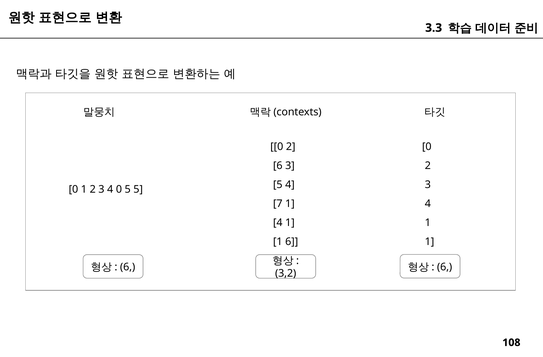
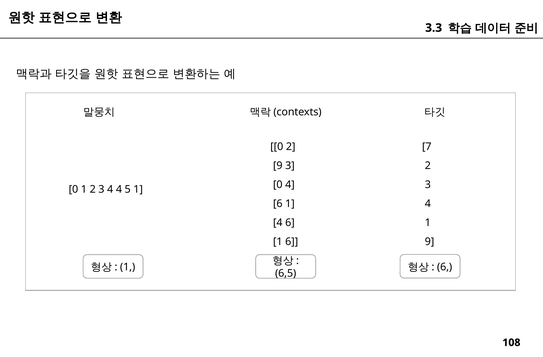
0: 0 -> 7 (427, 146)
6: 6 -> 9 (278, 165)
5: 5 -> 0 (278, 184)
4 0: 0 -> 4 (119, 189)
5 5: 5 -> 1 (138, 189)
7: 7 -> 6 (278, 203)
1: 1 -> 6 (290, 222)
1: 1 -> 9 (430, 241)
6: 6 -> 1 (128, 267)
3,2: 3,2 -> 6,5 (286, 273)
